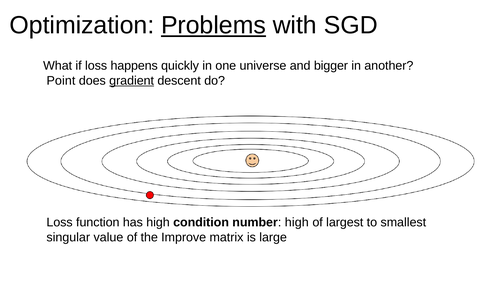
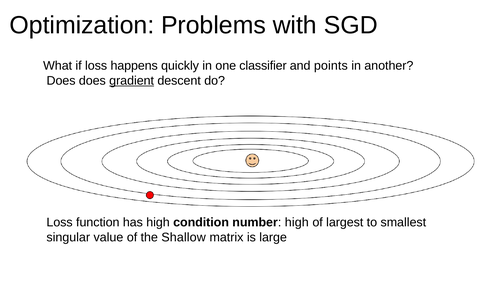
Problems underline: present -> none (213, 25)
universe: universe -> classifier (263, 66)
bigger: bigger -> points (331, 66)
Point: Point -> Does (61, 81)
Improve: Improve -> Shallow (184, 237)
